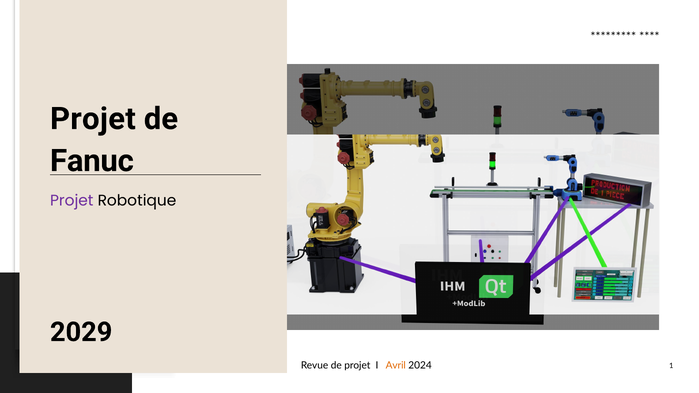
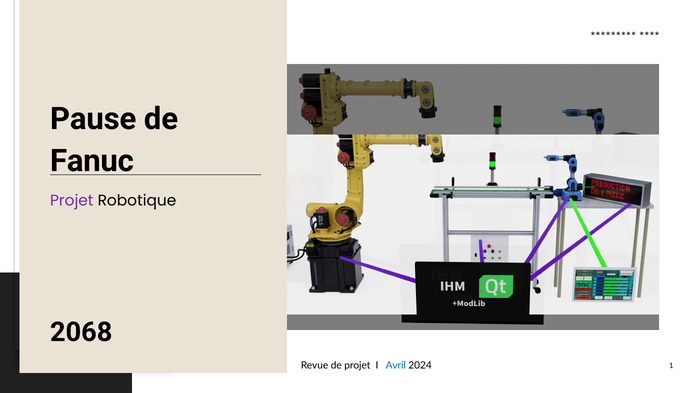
Projet: Projet -> Pause (93, 119)
2029: 2029 -> 2068 (81, 332)
Avril colour: orange -> blue (396, 365)
